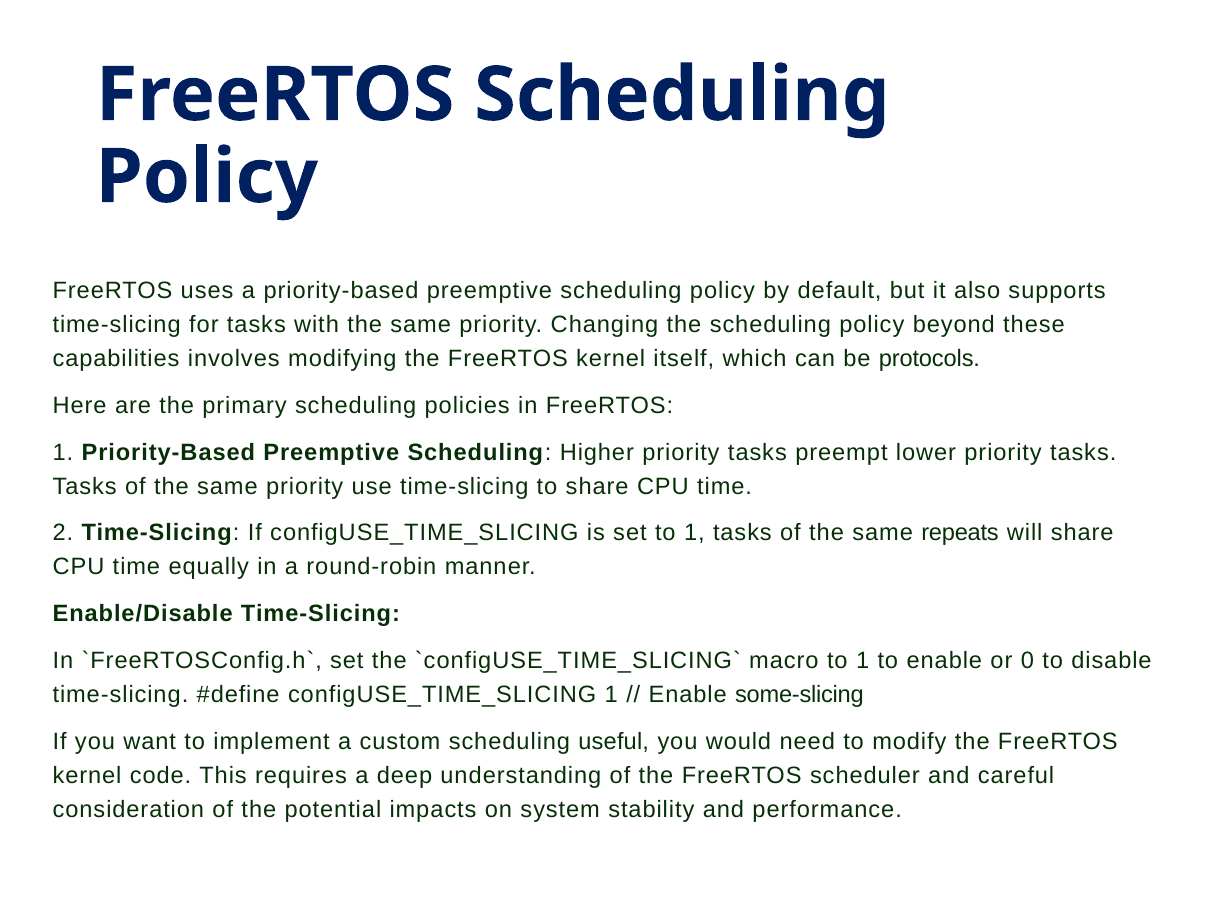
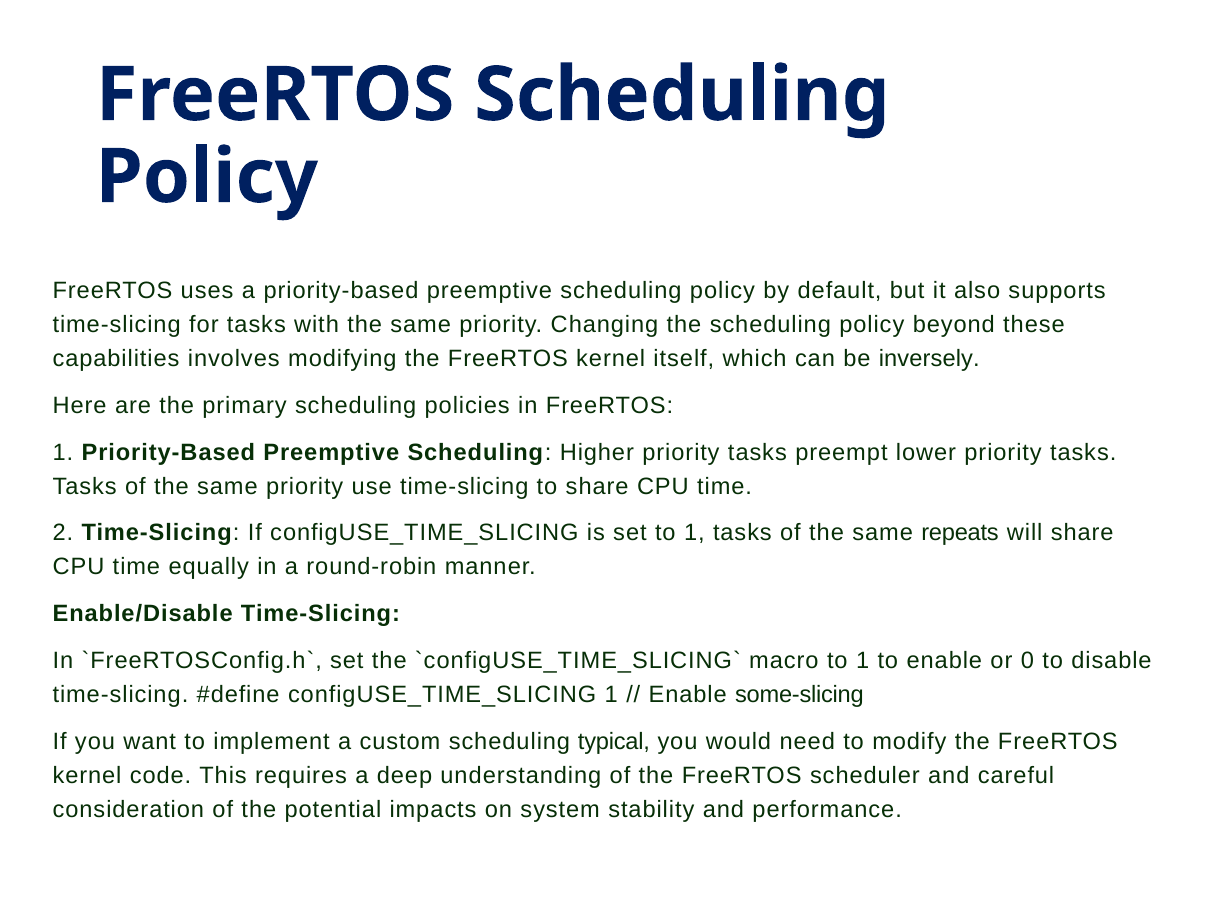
protocols: protocols -> inversely (929, 359)
useful: useful -> typical (614, 742)
